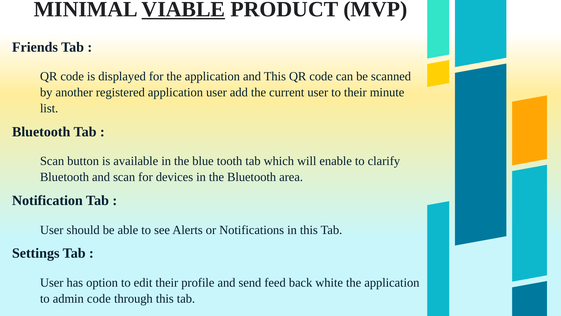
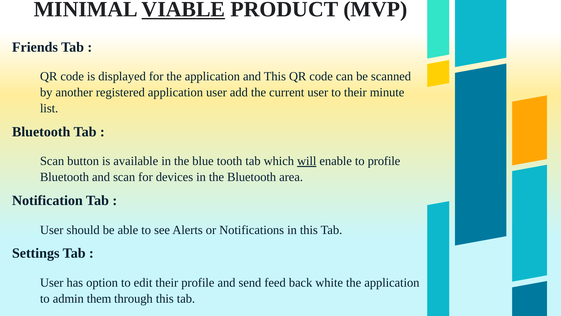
will underline: none -> present (307, 161)
to clarify: clarify -> profile (384, 161)
admin code: code -> them (99, 298)
